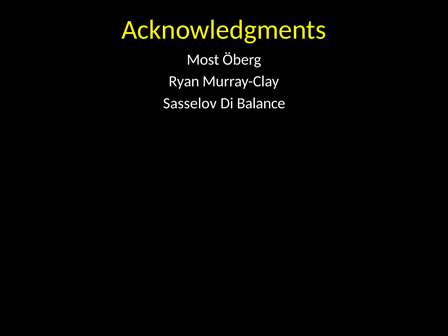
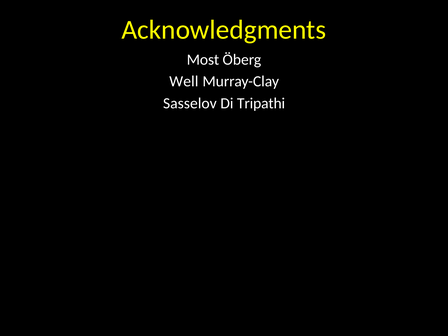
Ryan: Ryan -> Well (184, 82)
Balance: Balance -> Tripathi (261, 103)
